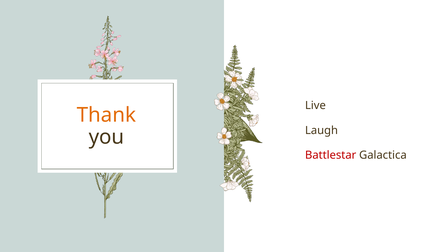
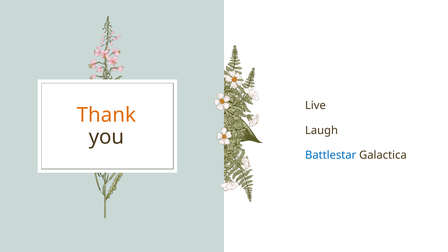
Battlestar colour: red -> blue (331, 155)
